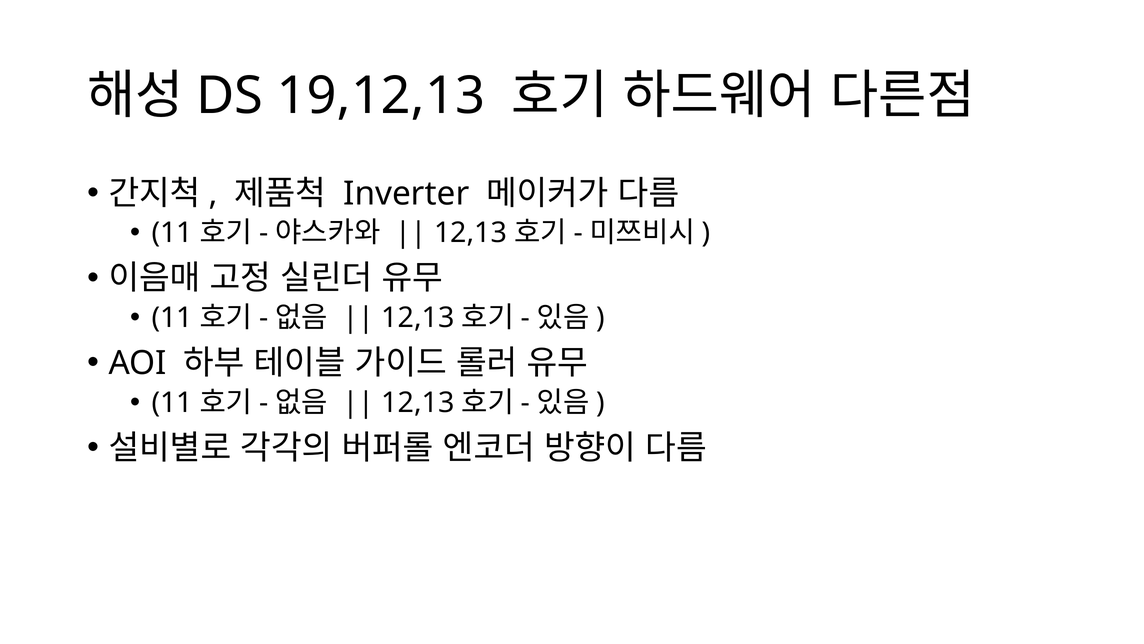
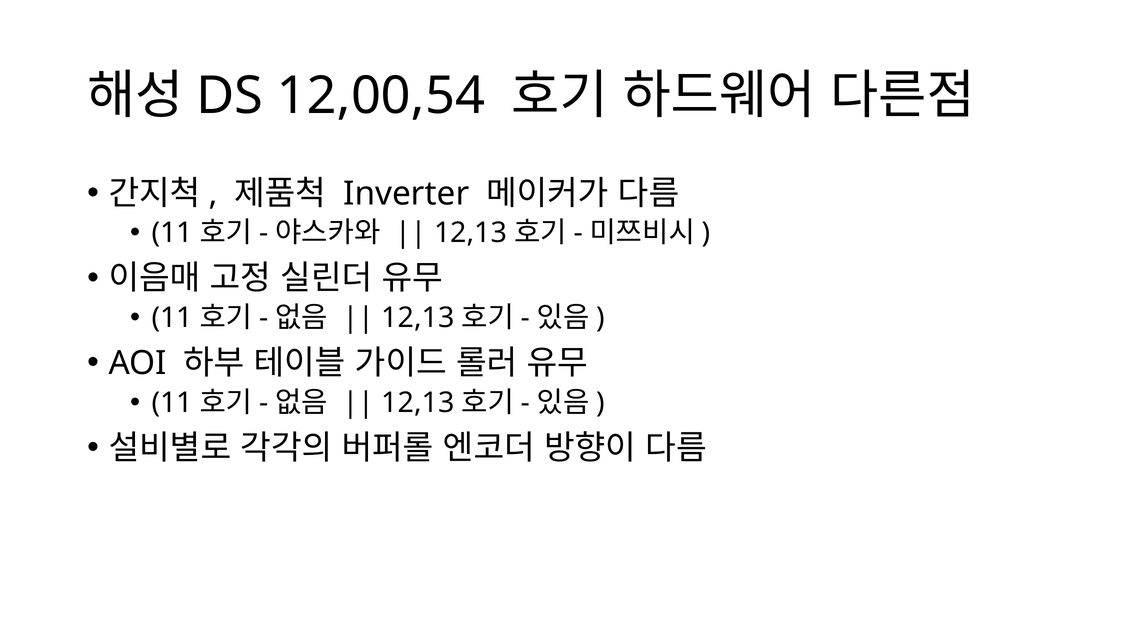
19,12,13: 19,12,13 -> 12,00,54 (381, 96)
